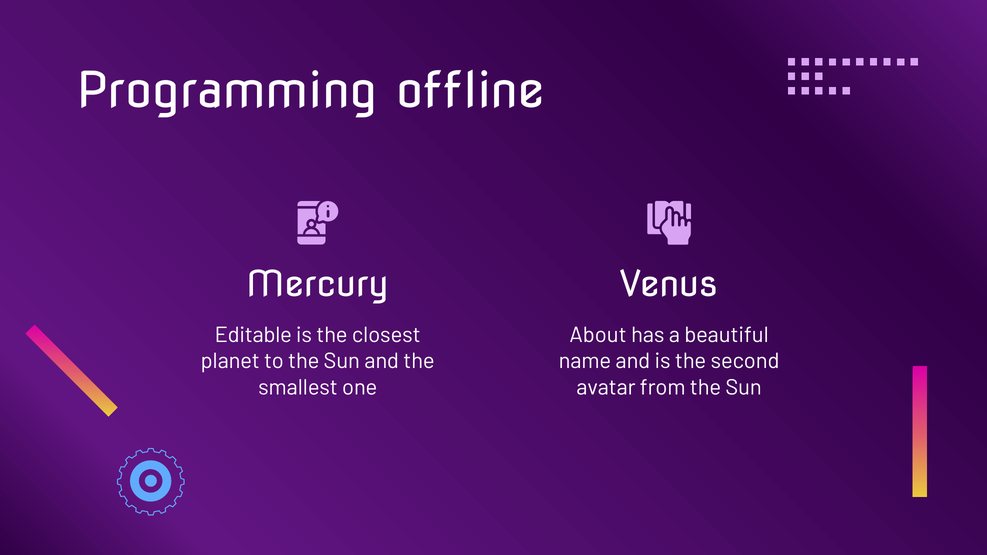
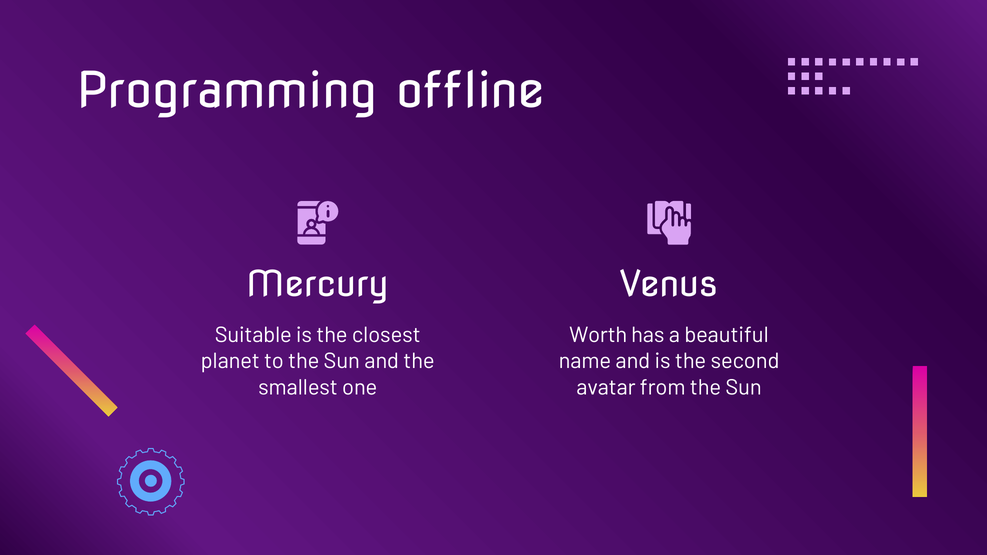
Editable: Editable -> Suitable (253, 335)
About: About -> Worth (598, 335)
